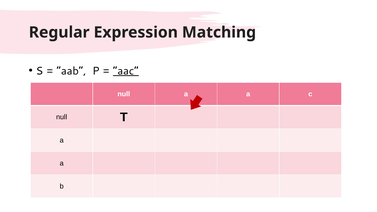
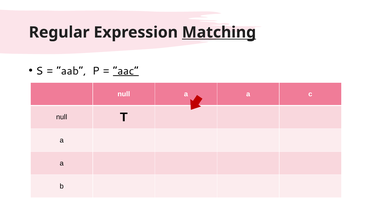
Matching underline: none -> present (219, 32)
